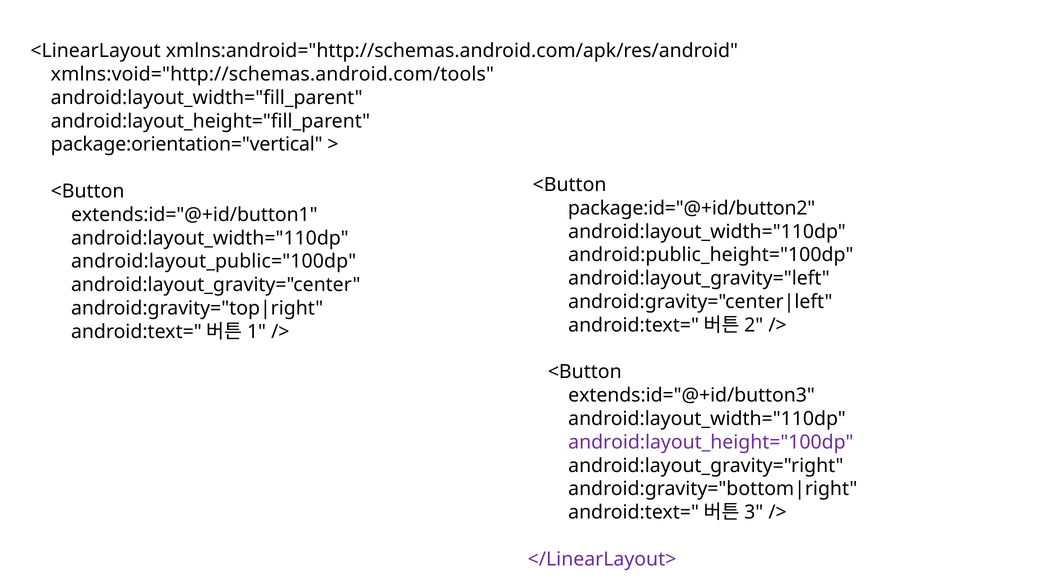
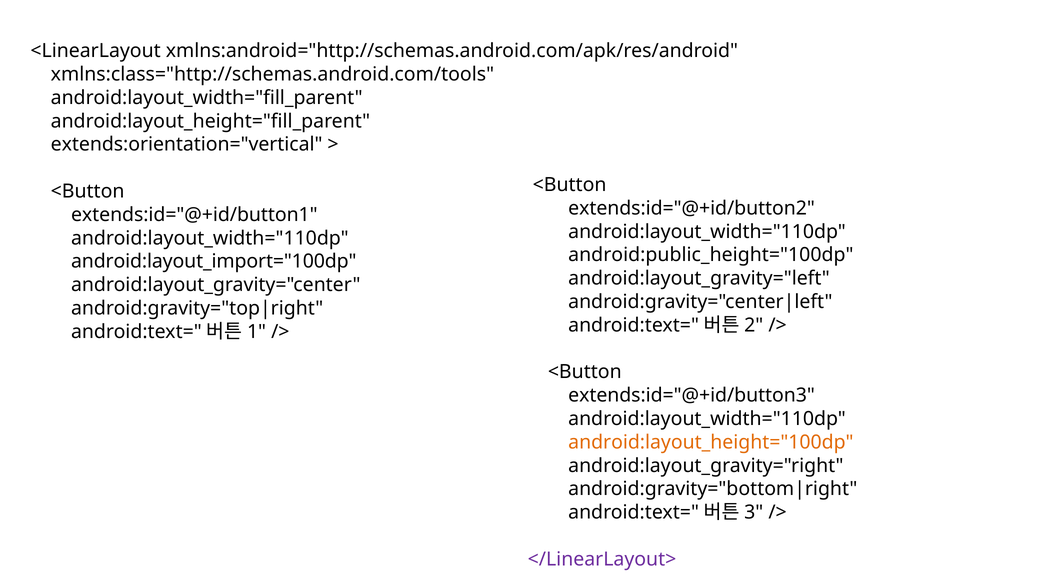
xmlns:void="http://schemas.android.com/tools: xmlns:void="http://schemas.android.com/tools -> xmlns:class="http://schemas.android.com/tools (272, 74)
package:orientation="vertical: package:orientation="vertical -> extends:orientation="vertical (187, 145)
package:id="@+id/button2: package:id="@+id/button2 -> extends:id="@+id/button2 (692, 208)
android:layout_public="100dp: android:layout_public="100dp -> android:layout_import="100dp (214, 262)
android:layout_height="100dp colour: purple -> orange (711, 442)
